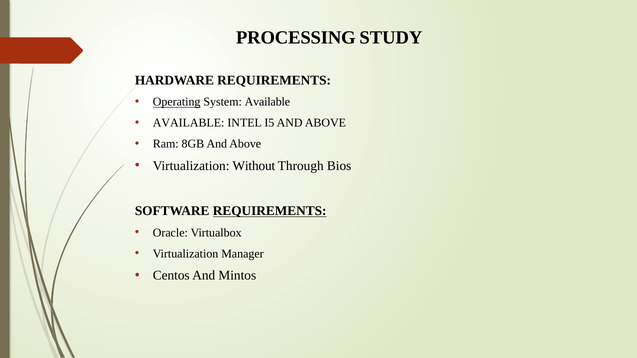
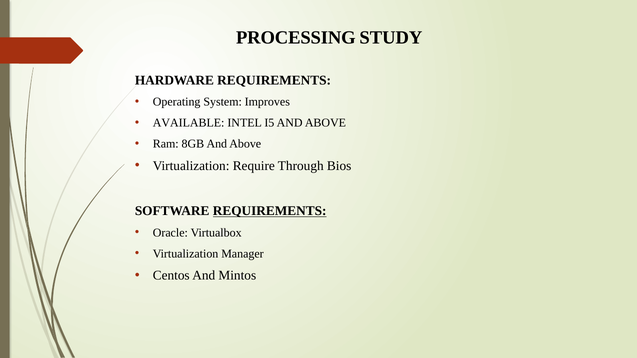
Operating underline: present -> none (177, 102)
System Available: Available -> Improves (267, 102)
Without: Without -> Require (254, 166)
